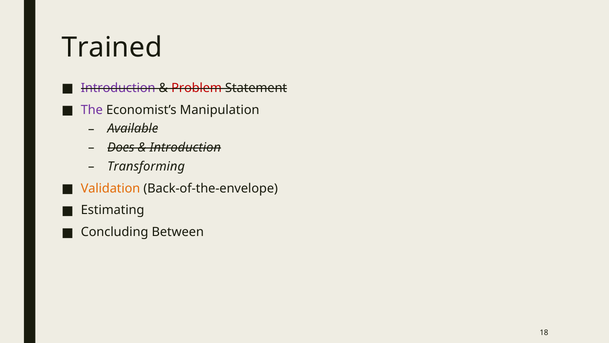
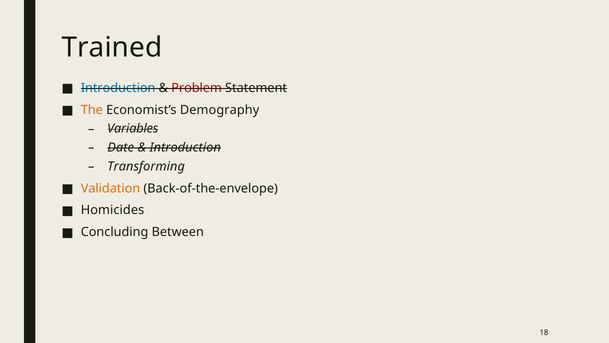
Introduction colour: purple -> blue (118, 88)
The colour: purple -> orange (92, 110)
Manipulation: Manipulation -> Demography (220, 110)
Available: Available -> Variables (133, 129)
Does: Does -> Date (121, 147)
Estimating: Estimating -> Homicides (113, 210)
